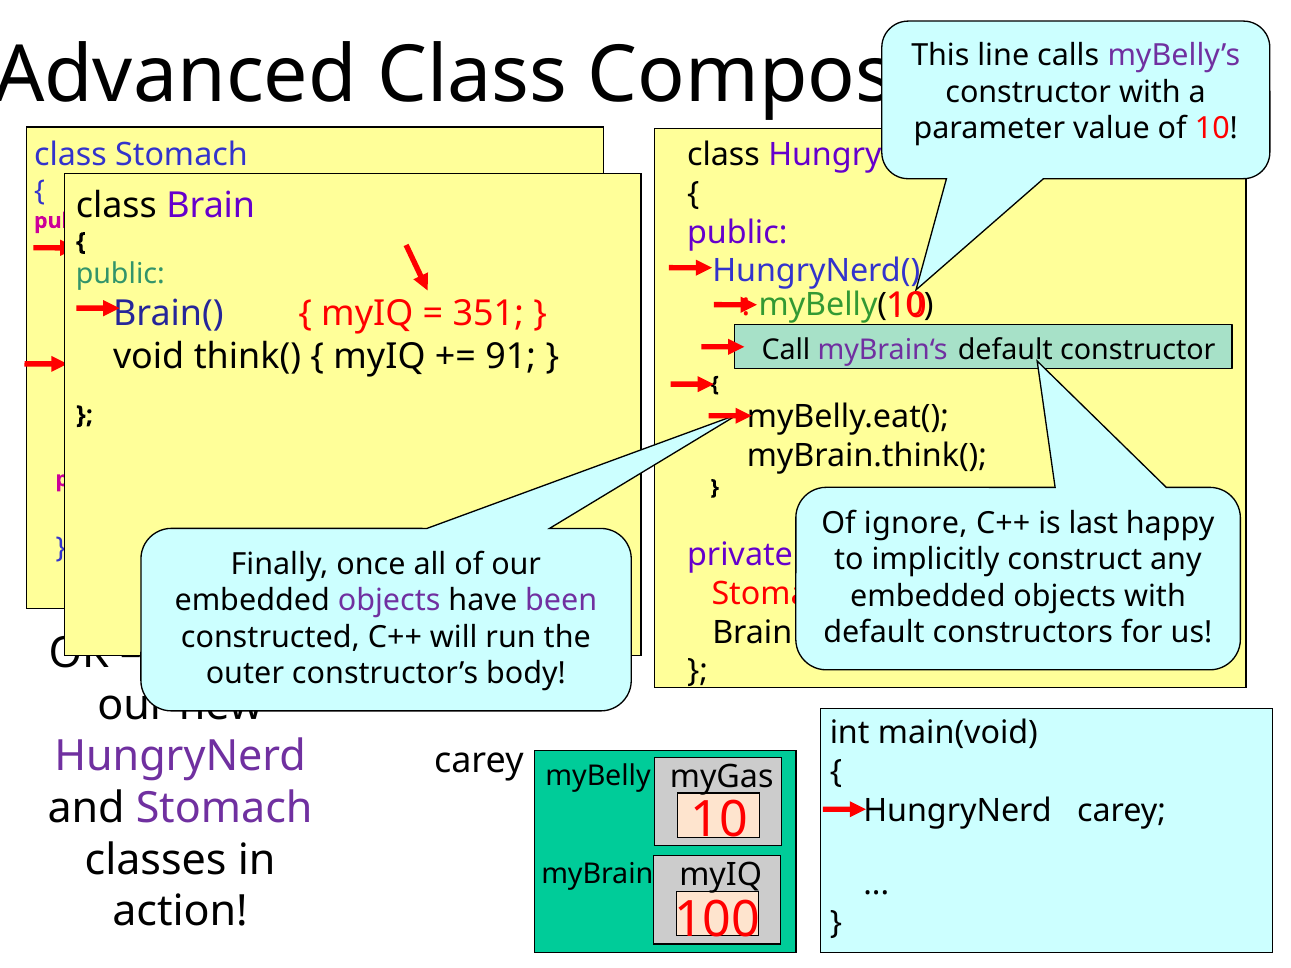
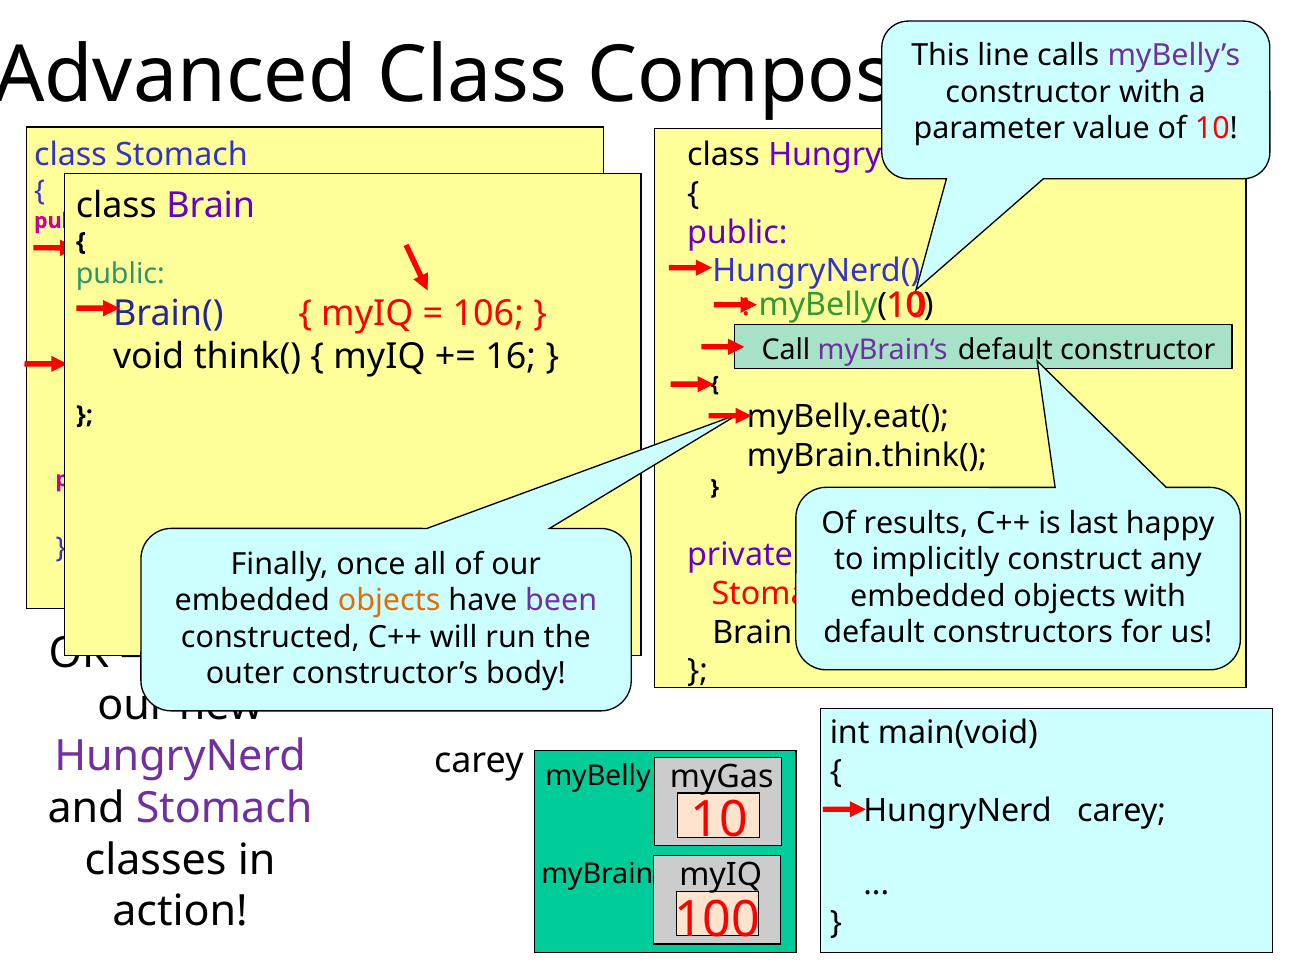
351: 351 -> 106 (488, 314)
91: 91 -> 16 (511, 357)
ignore: ignore -> results (916, 523)
objects colour: purple -> orange (389, 601)
